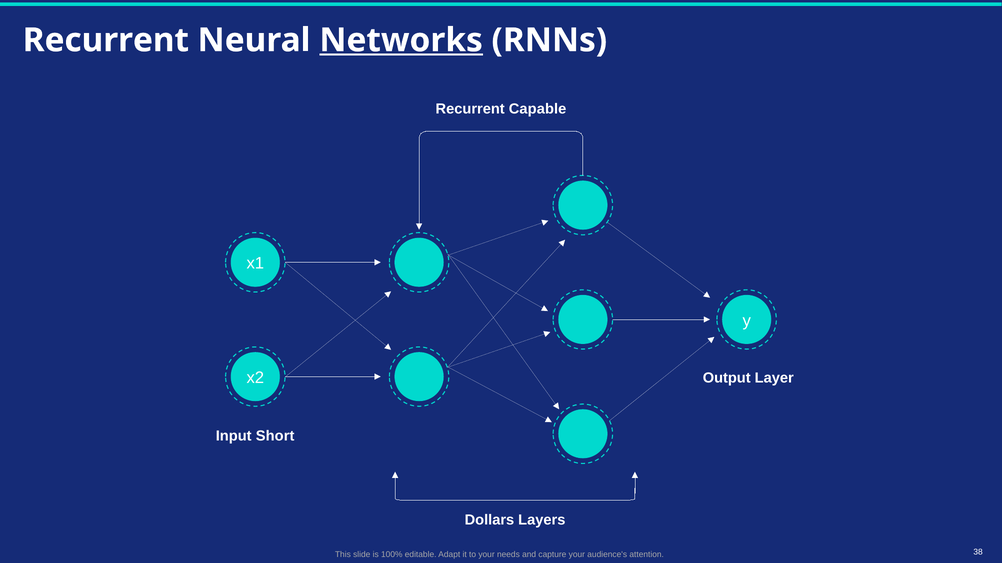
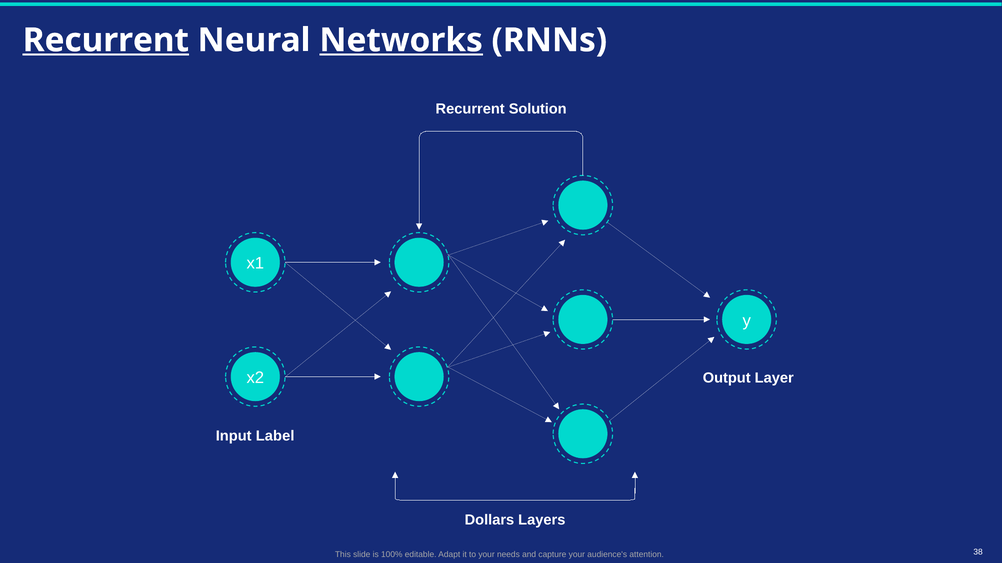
Recurrent underline: none -> present (106, 40)
Capable: Capable -> Solution (538, 109)
Short: Short -> Label (275, 436)
